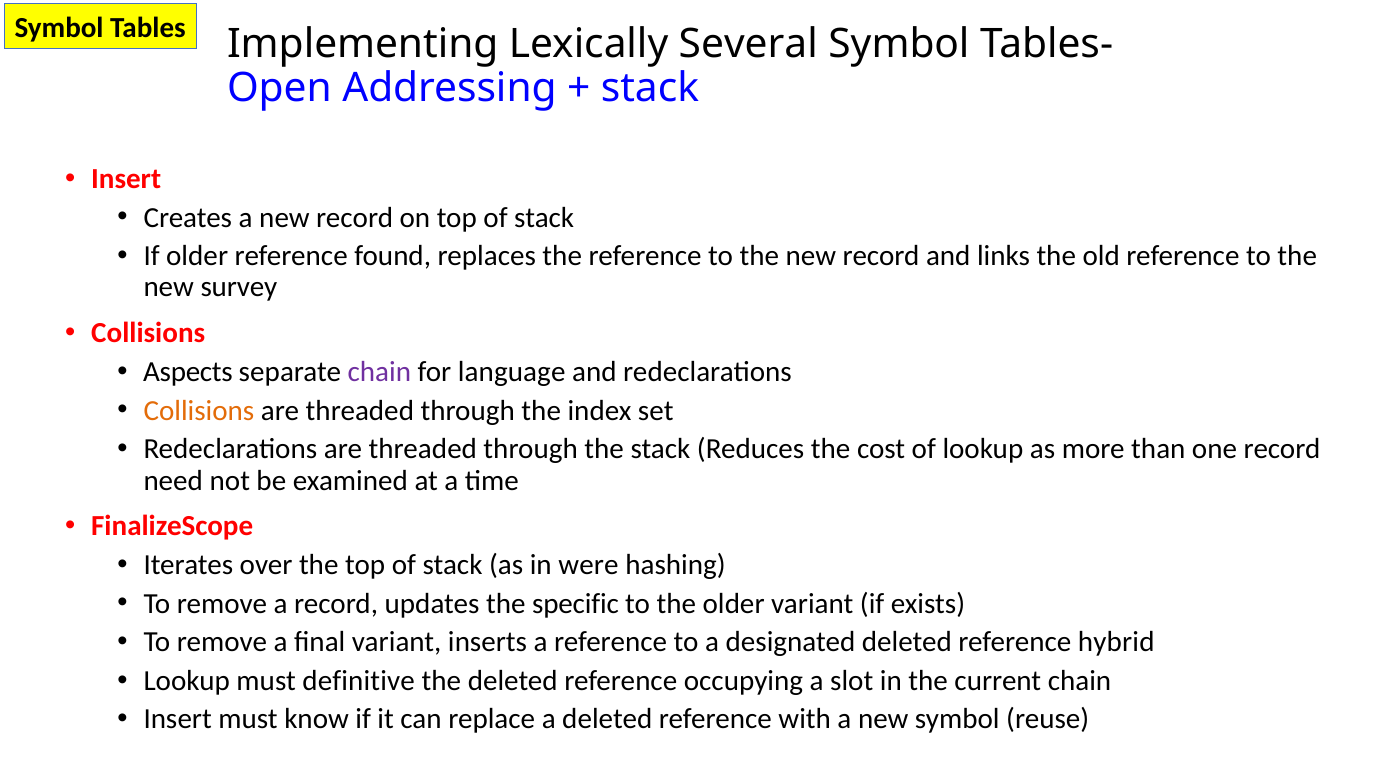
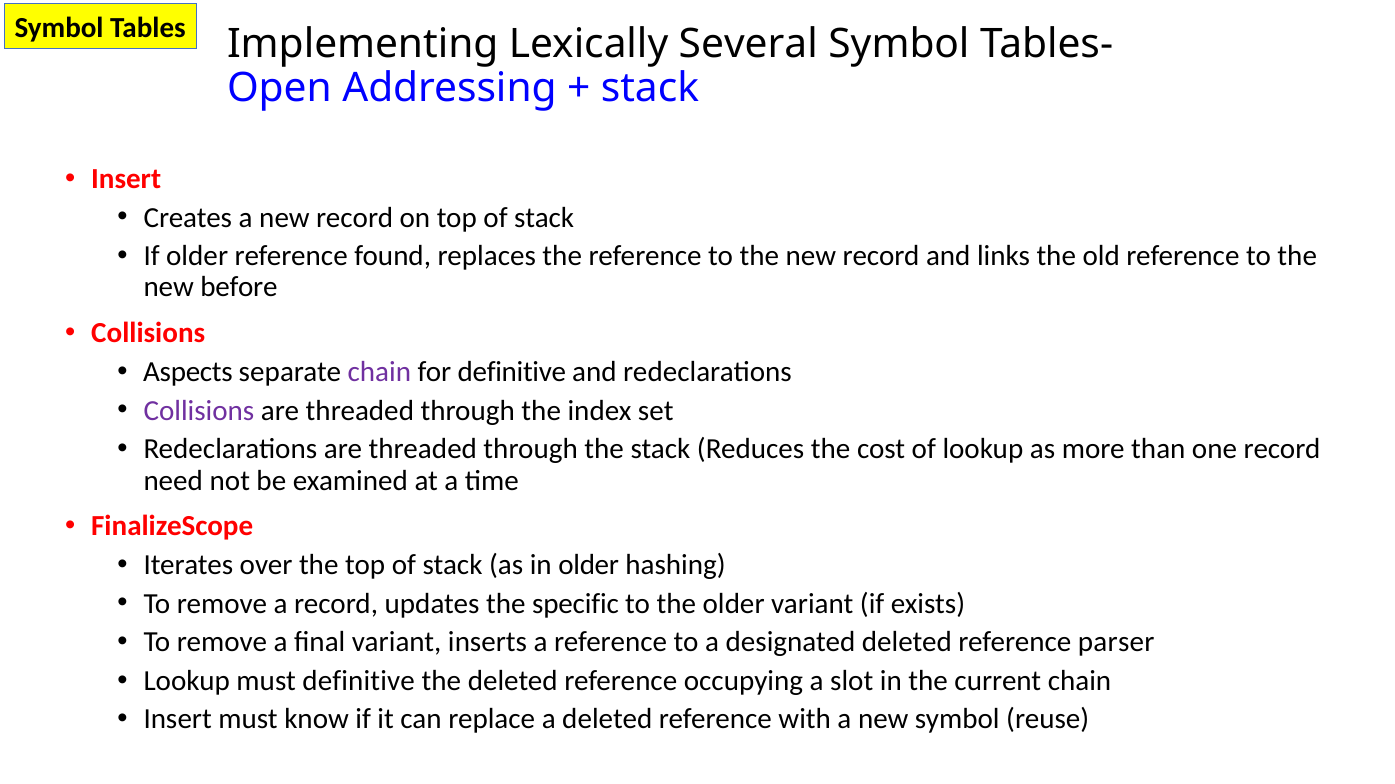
survey: survey -> before (239, 288)
for language: language -> definitive (512, 372)
Collisions colour: orange -> purple (199, 411)
in were: were -> older (589, 565)
hybrid: hybrid -> parser (1116, 643)
